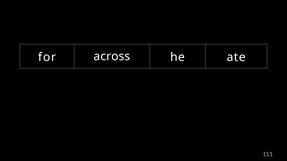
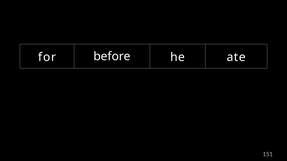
across: across -> before (112, 56)
